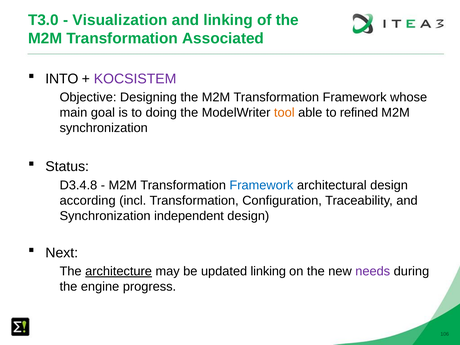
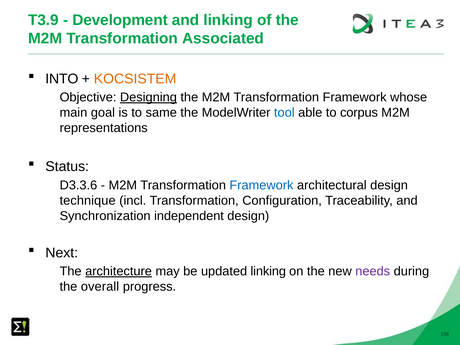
T3.0: T3.0 -> T3.9 (43, 20)
Visualization: Visualization -> Development (120, 20)
KOCSISTEM colour: purple -> orange (135, 79)
Designing underline: none -> present (148, 97)
doing: doing -> same (161, 113)
tool colour: orange -> blue (284, 113)
refined: refined -> corpus (359, 113)
synchronization: synchronization -> representations (104, 128)
D3.4.8: D3.4.8 -> D3.3.6 (78, 185)
according: according -> technique (88, 201)
engine: engine -> overall (100, 287)
